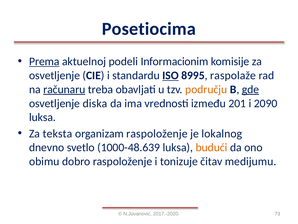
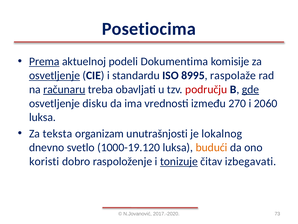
Informacionim: Informacionim -> Dokumentima (174, 61)
osvetljenje underline: none -> present (55, 75)
ISO underline: present -> none (171, 75)
području colour: orange -> red (206, 89)
diska: diska -> disku (95, 103)
201: 201 -> 270 (237, 103)
2090: 2090 -> 2060 (266, 103)
organizam raspoloženje: raspoloženje -> unutrašnjosti (157, 133)
1000-48.639: 1000-48.639 -> 1000-19.120 (129, 147)
obimu: obimu -> koristi (44, 161)
tonizuje underline: none -> present (179, 161)
medijumu: medijumu -> izbegavati (251, 161)
